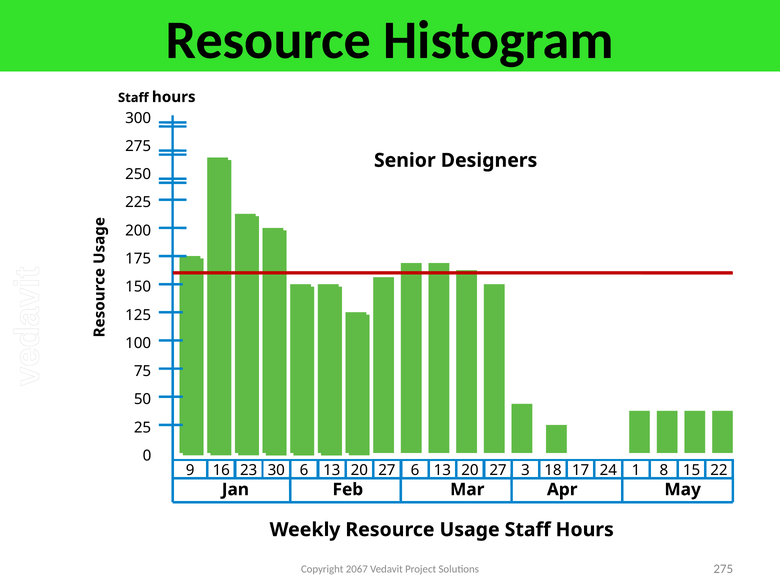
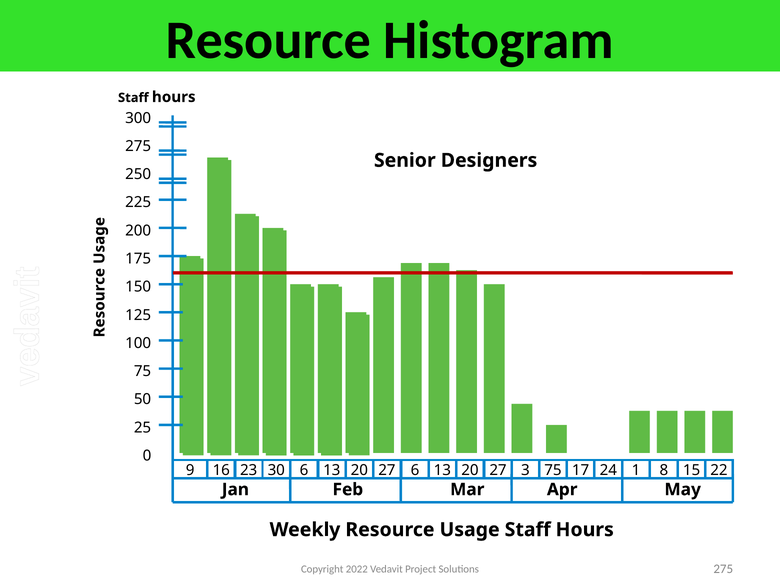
3 18: 18 -> 75 (553, 470)
2067: 2067 -> 2022 (357, 569)
